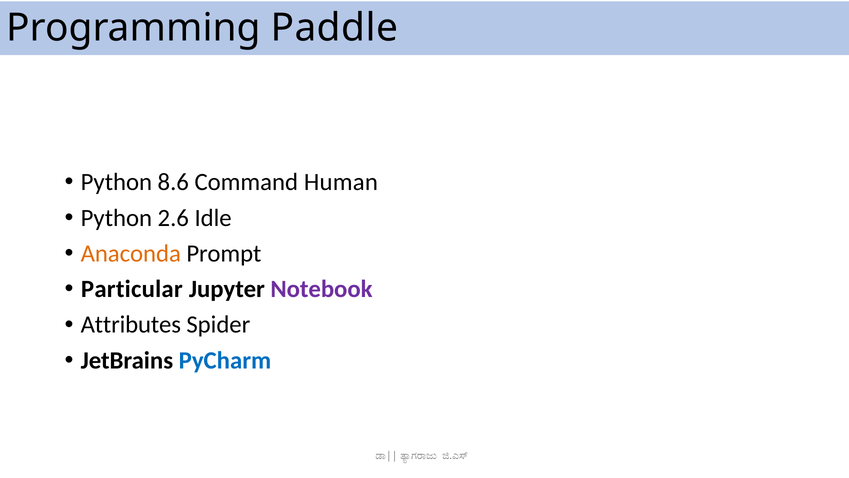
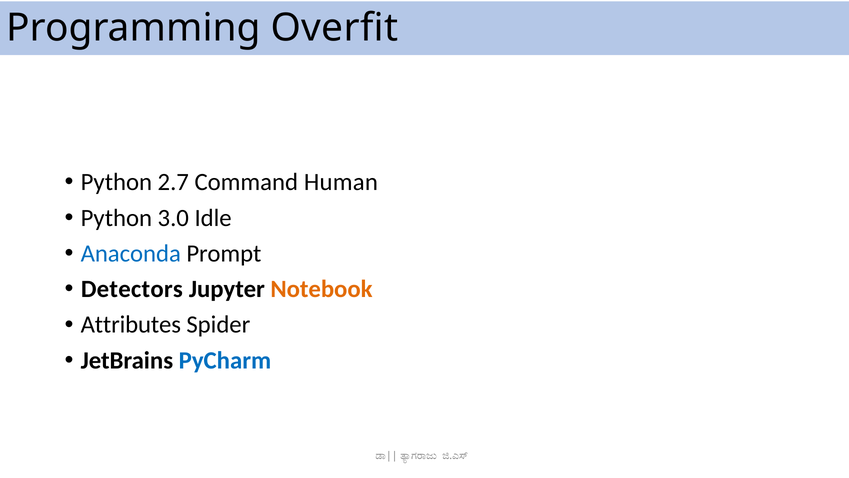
Paddle: Paddle -> Overfit (334, 28)
8.6: 8.6 -> 2.7 (173, 182)
2.6: 2.6 -> 3.0 (173, 218)
Anaconda colour: orange -> blue (131, 253)
Particular: Particular -> Detectors (132, 289)
Notebook colour: purple -> orange (321, 289)
